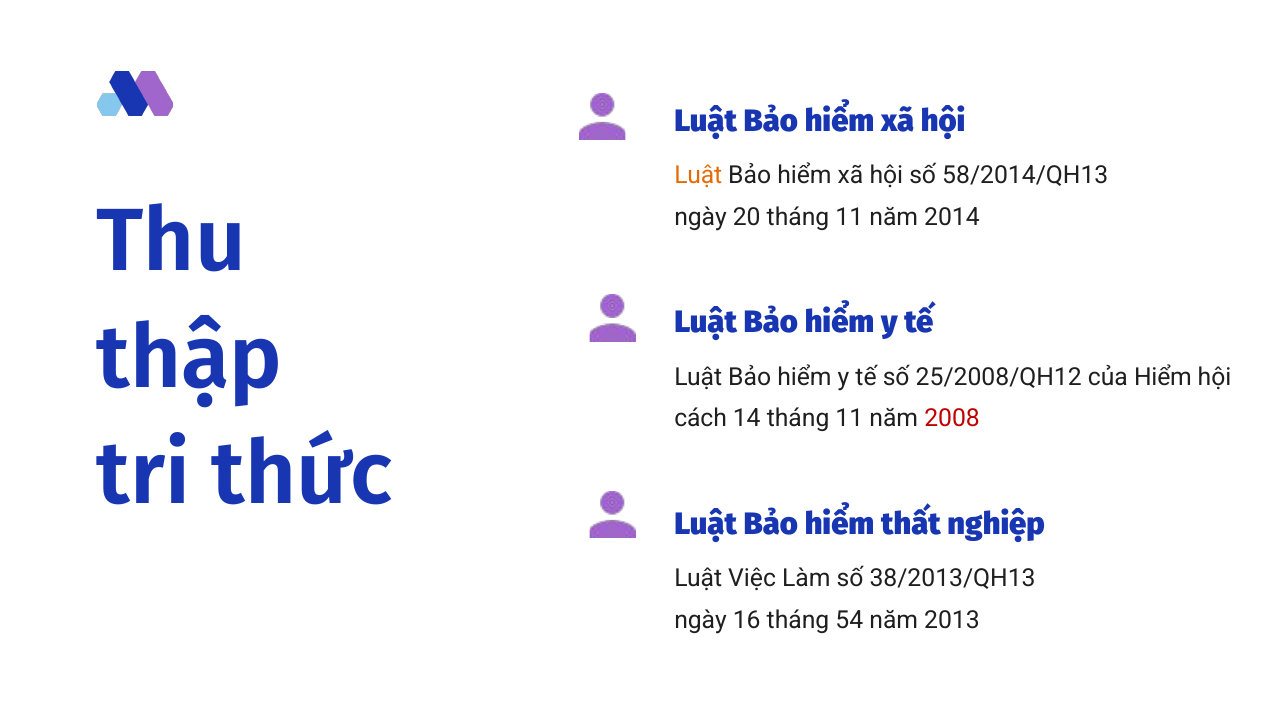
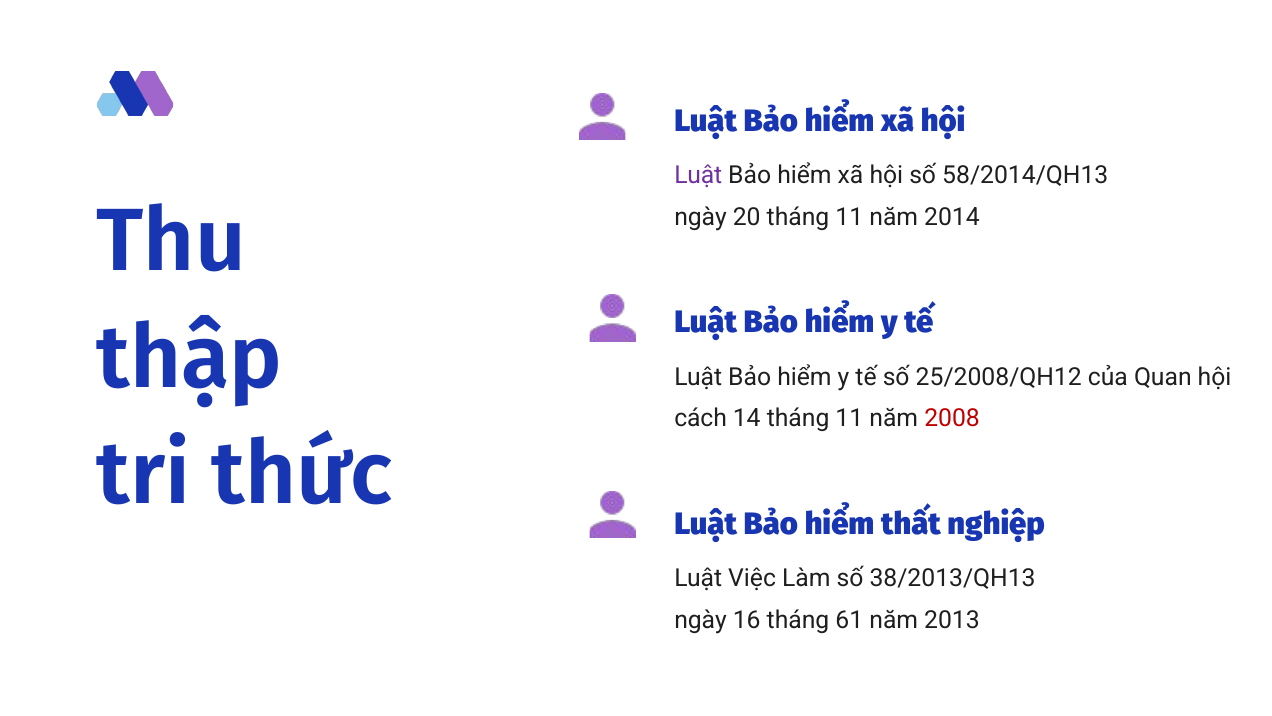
Luật colour: orange -> purple (698, 175)
của Hiểm: Hiểm -> Quan (1163, 377)
54: 54 -> 61 (849, 620)
